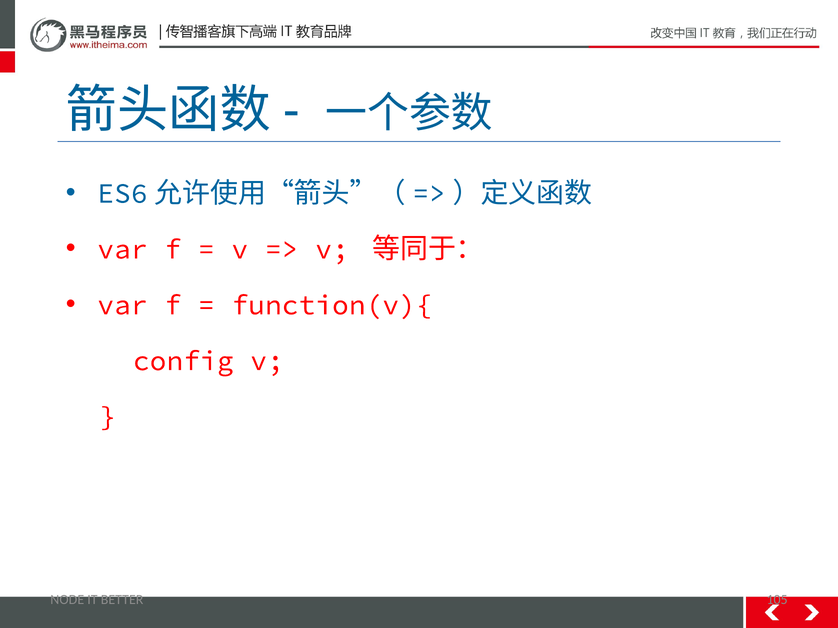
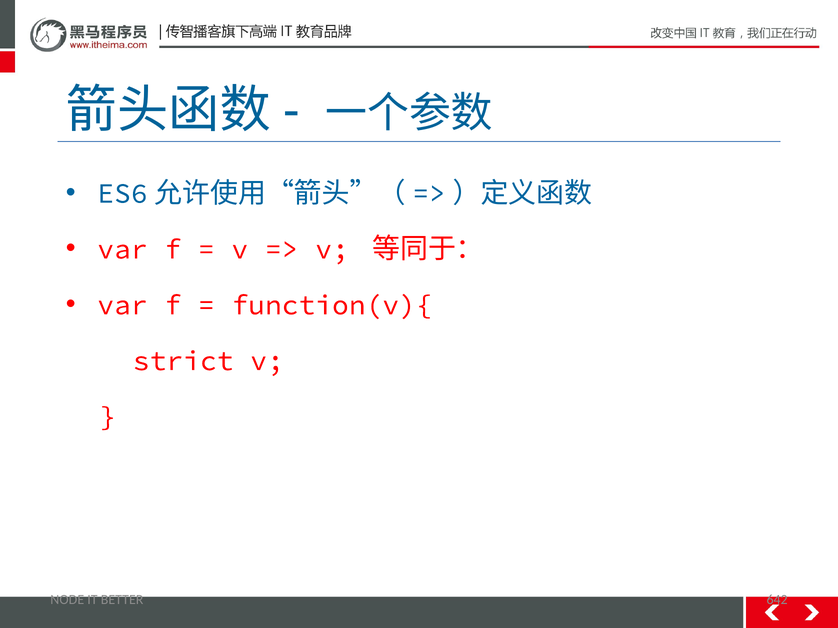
config: config -> strict (183, 361)
105: 105 -> 642 (777, 600)
